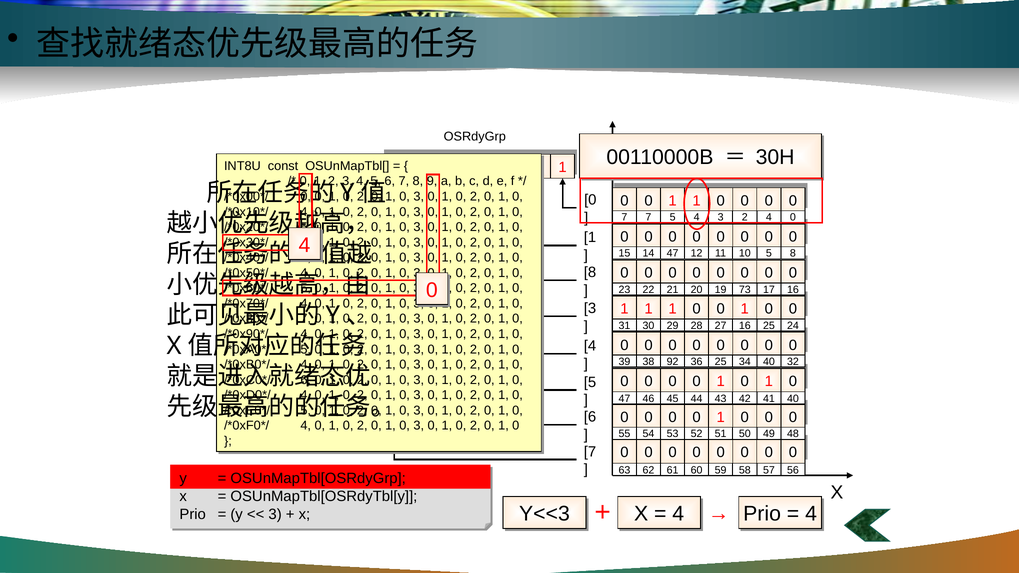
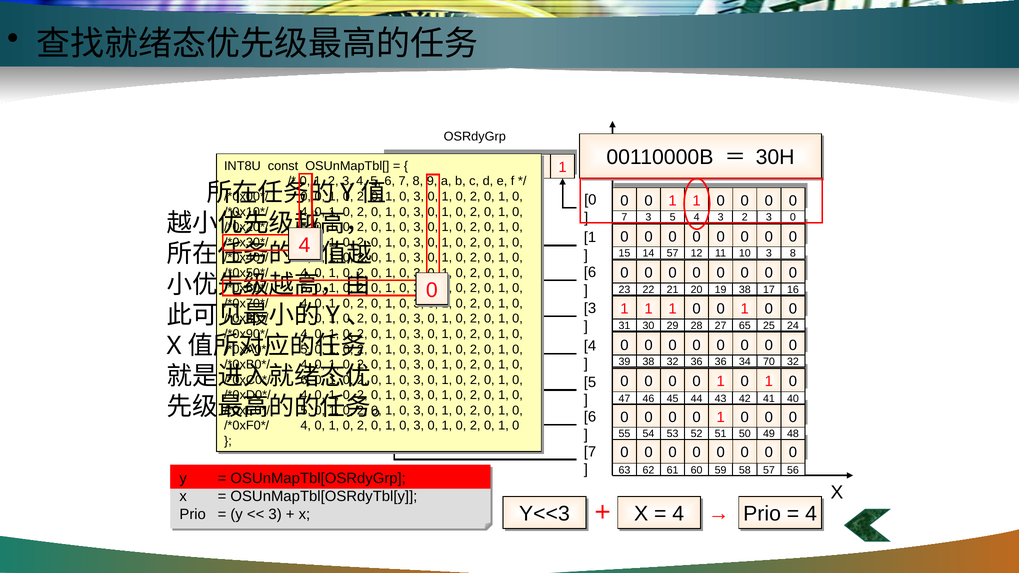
7 7: 7 -> 3 (648, 217)
3 2 4: 4 -> 3 (769, 217)
14 47: 47 -> 57 (673, 254)
10 5: 5 -> 3 (769, 254)
8: 8 -> 6 (590, 272)
19 73: 73 -> 38 (745, 290)
27 16: 16 -> 65 (745, 326)
38 92: 92 -> 32 (673, 362)
36 25: 25 -> 36 (721, 362)
34 40: 40 -> 70 (769, 362)
